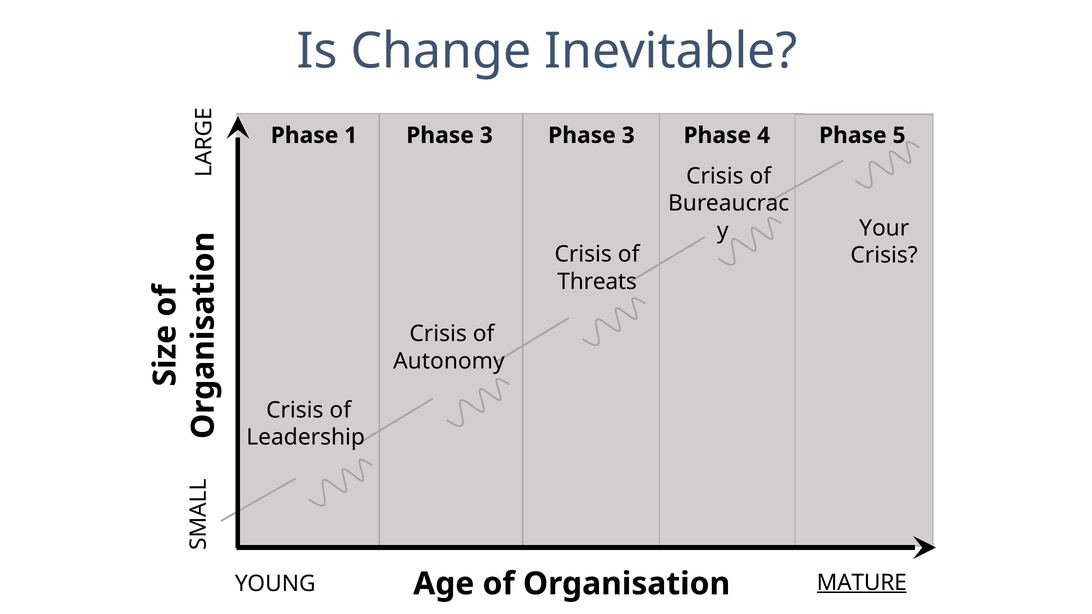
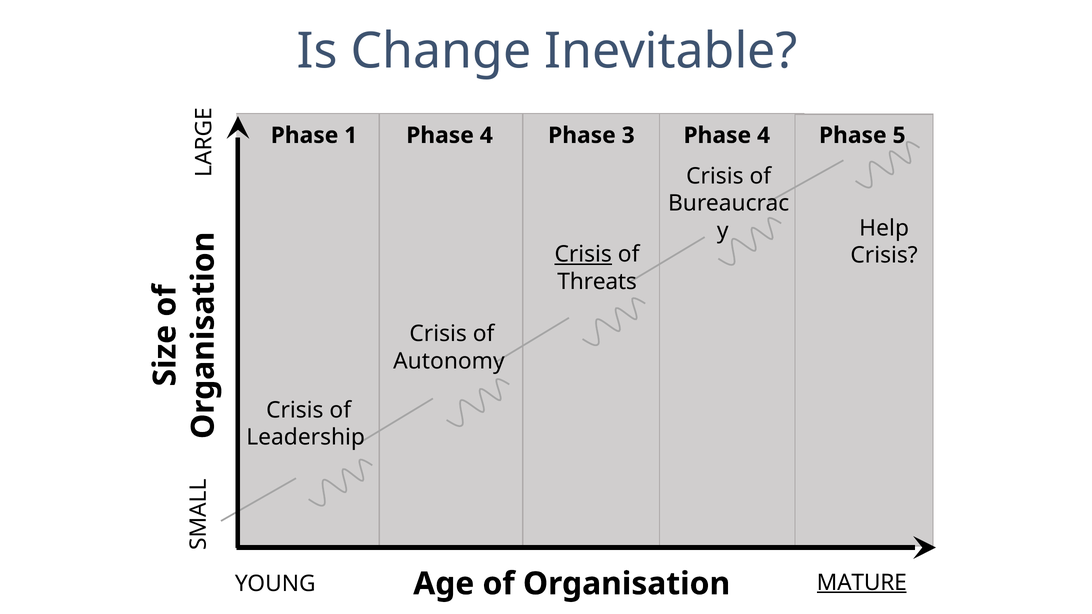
1 Phase 3: 3 -> 4 (486, 135)
Your: Your -> Help (884, 228)
Crisis underline: none -> present (583, 255)
